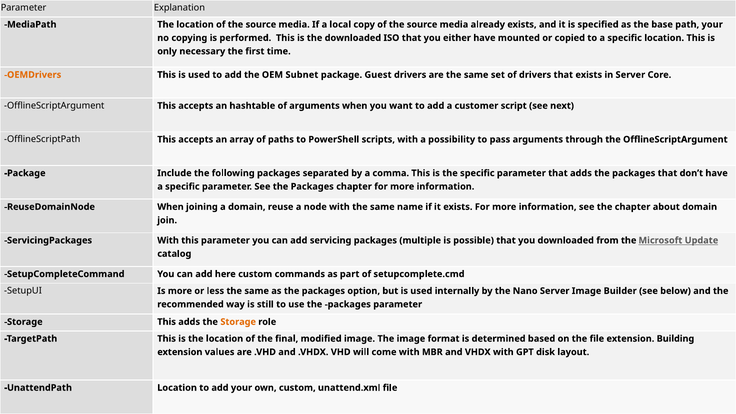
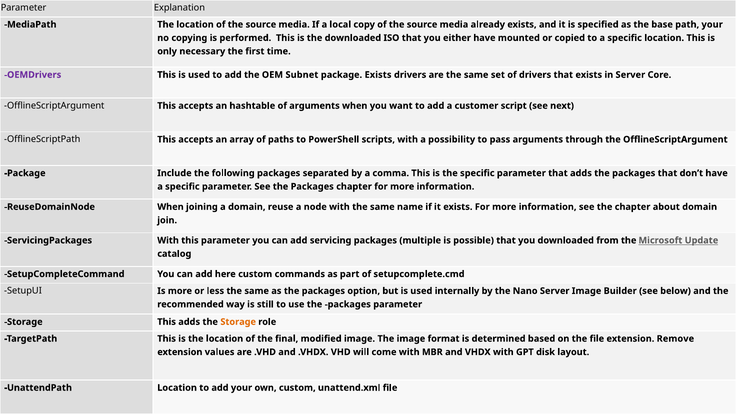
OEMDrivers colour: orange -> purple (33, 75)
package Guest: Guest -> Exists (378, 75)
Building: Building -> Remove (675, 339)
